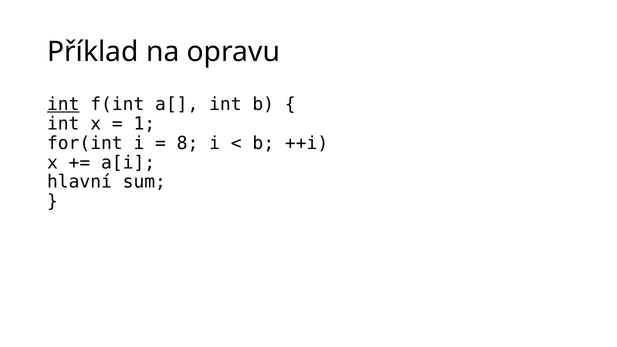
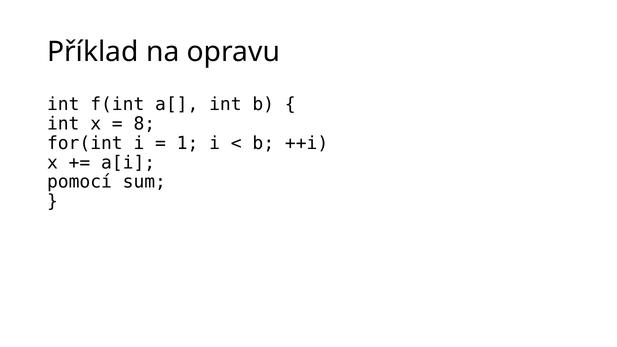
int underline: present -> none (63, 104)
1: 1 -> 8 (144, 124)
8: 8 -> 1 (188, 143)
hlavní: hlavní -> pomocí (79, 182)
